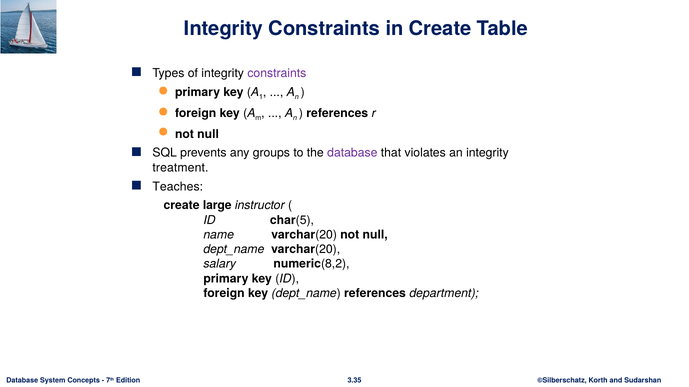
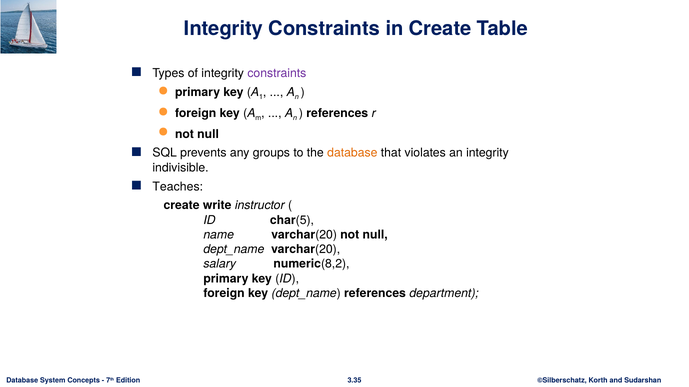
database colour: purple -> orange (352, 153)
treatment: treatment -> indivisible (181, 168)
large: large -> write (217, 206)
